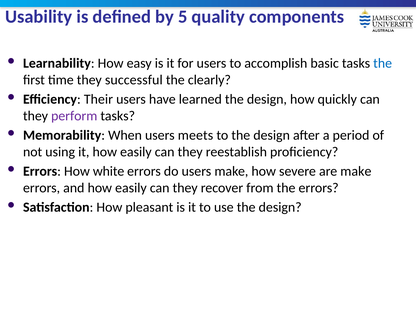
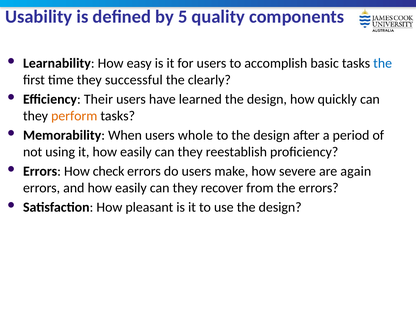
perform colour: purple -> orange (74, 116)
meets: meets -> whole (195, 135)
white: white -> check (109, 171)
are make: make -> again (356, 171)
